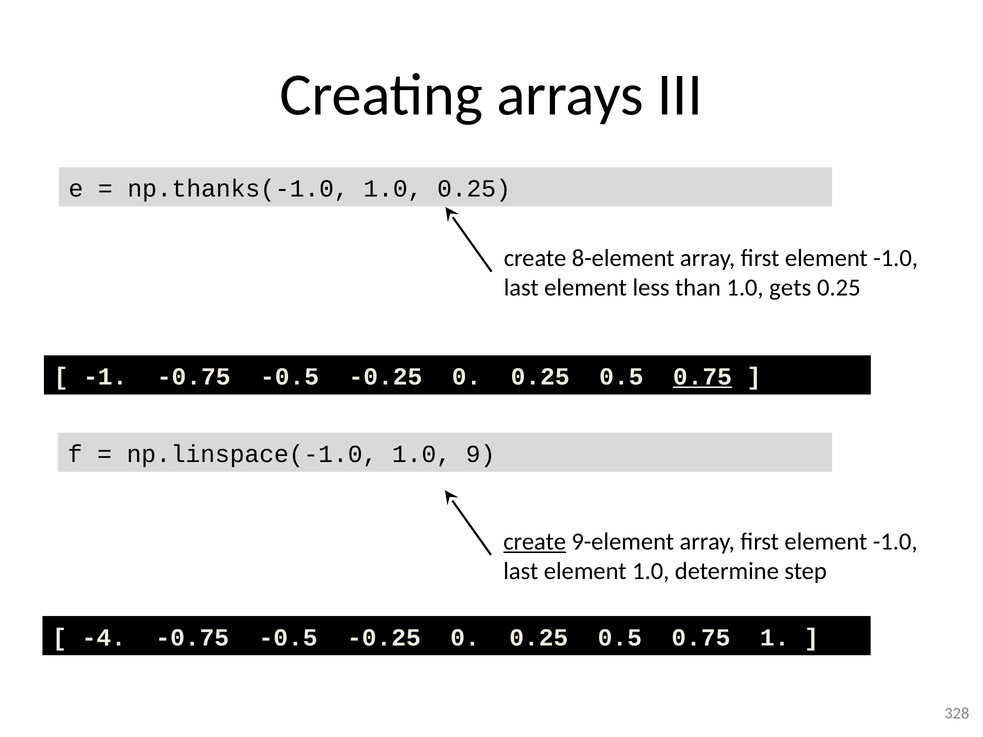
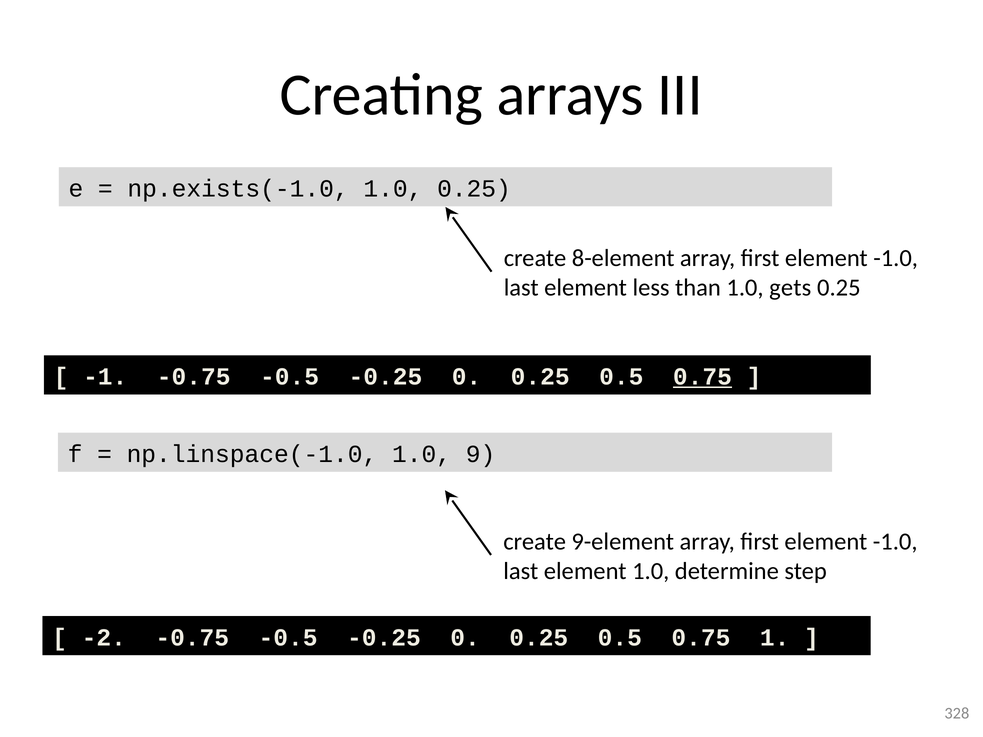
np.thanks(-1.0: np.thanks(-1.0 -> np.exists(-1.0 (238, 189)
create underline: present -> none (535, 542)
-4: -4 -> -2 (104, 638)
